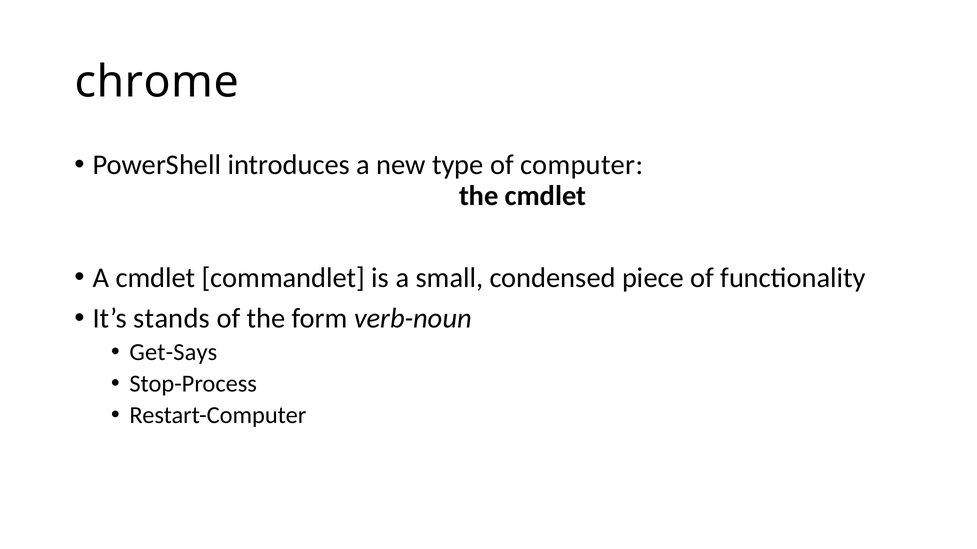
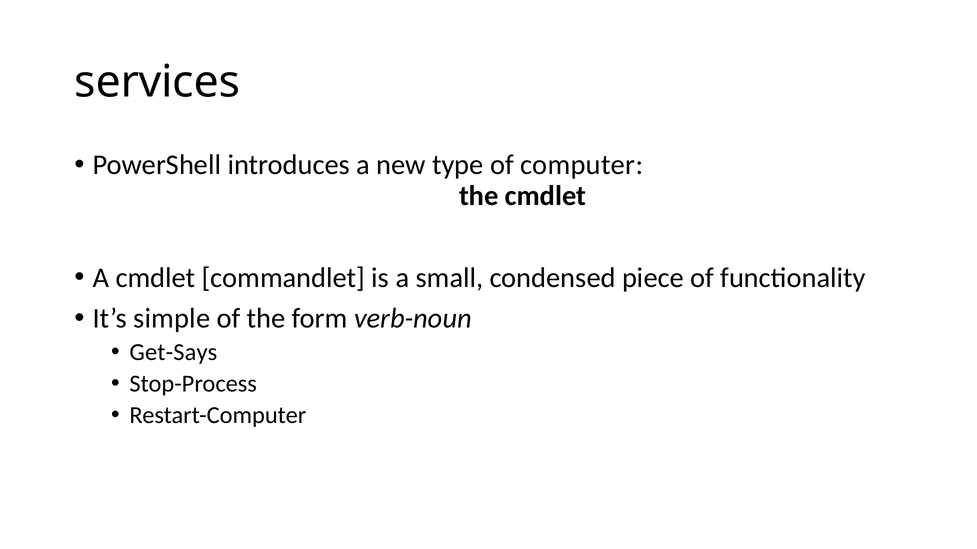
chrome: chrome -> services (157, 82)
stands: stands -> simple (172, 319)
